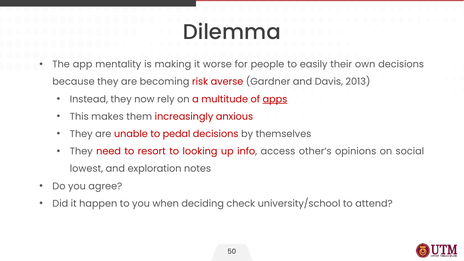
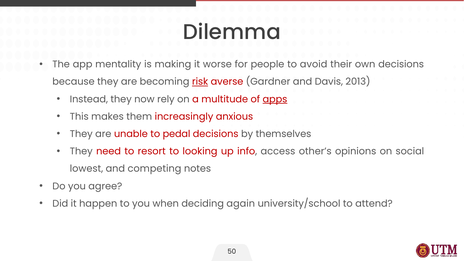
easily: easily -> avoid (314, 64)
risk underline: none -> present (200, 82)
exploration: exploration -> competing (154, 169)
check: check -> again (241, 204)
